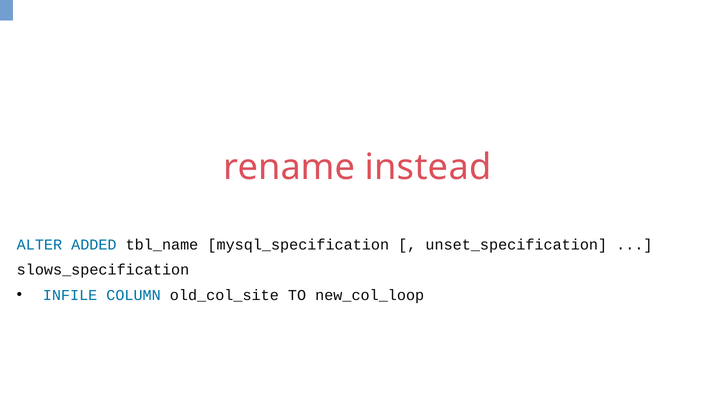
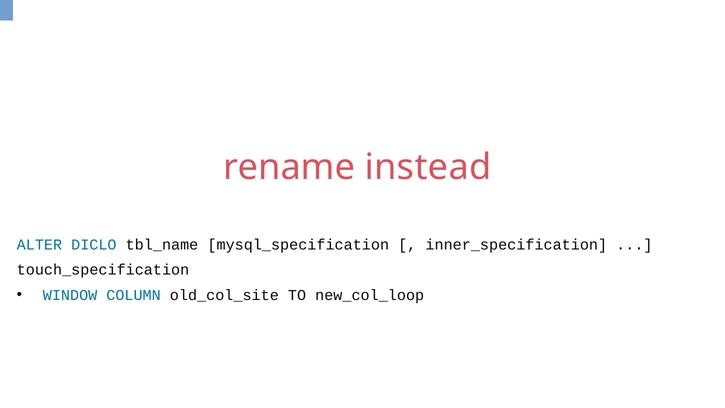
ADDED: ADDED -> DICLO (94, 244)
unset_specification: unset_specification -> inner_specification (516, 244)
slows_specification: slows_specification -> touch_specification (103, 270)
INFILE: INFILE -> WINDOW (70, 295)
